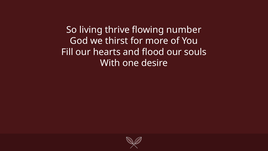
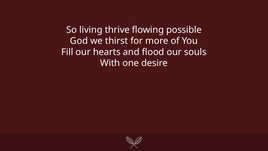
number: number -> possible (184, 30)
